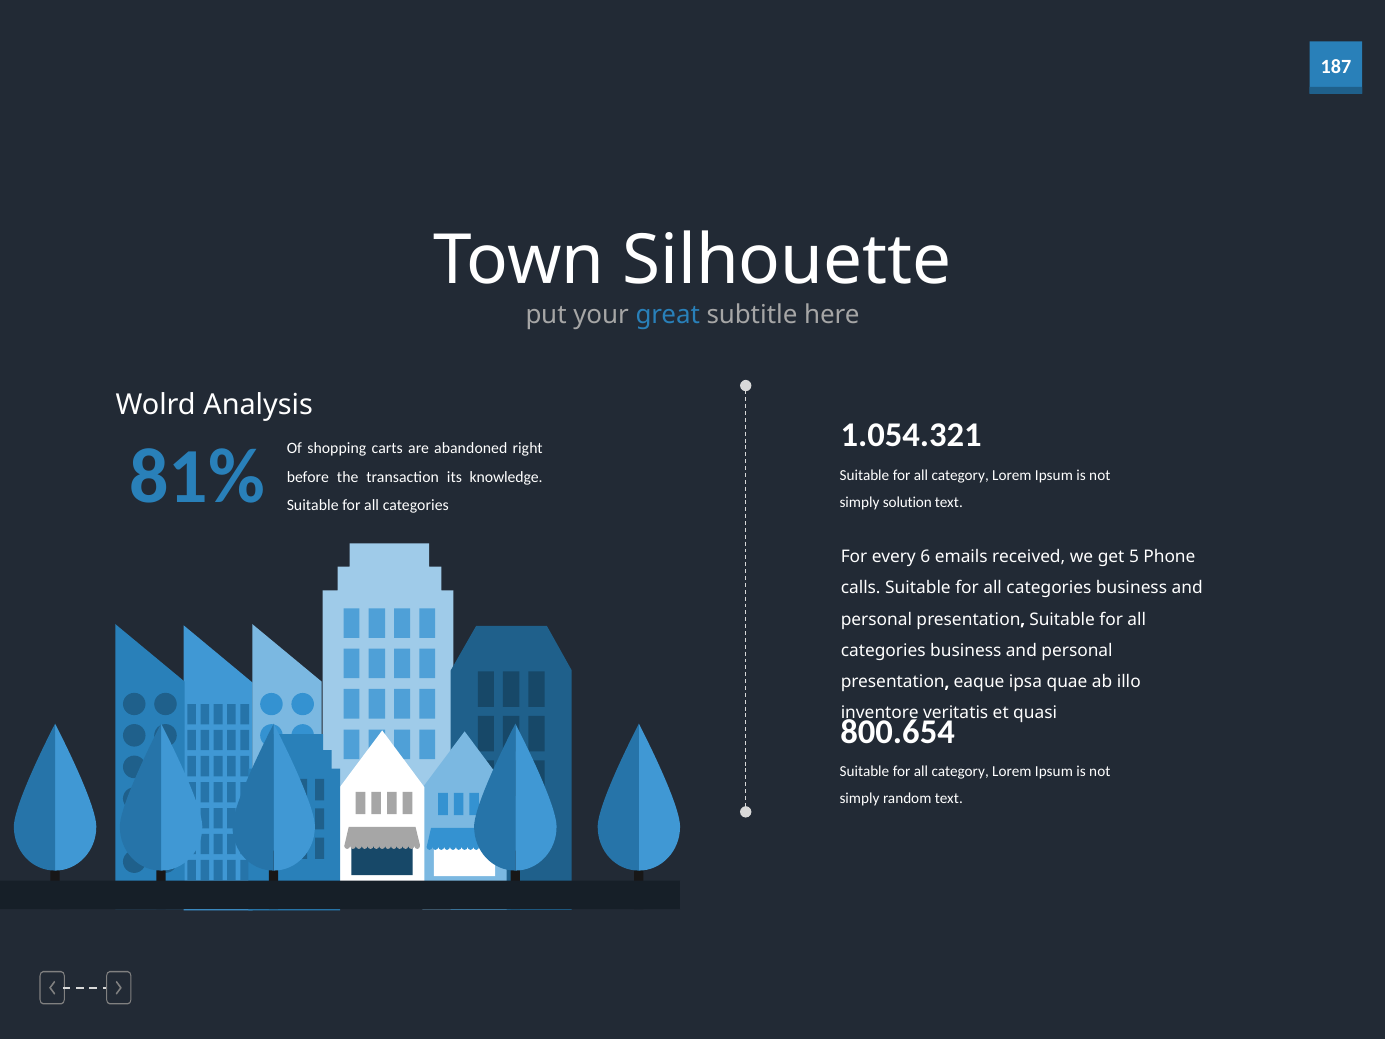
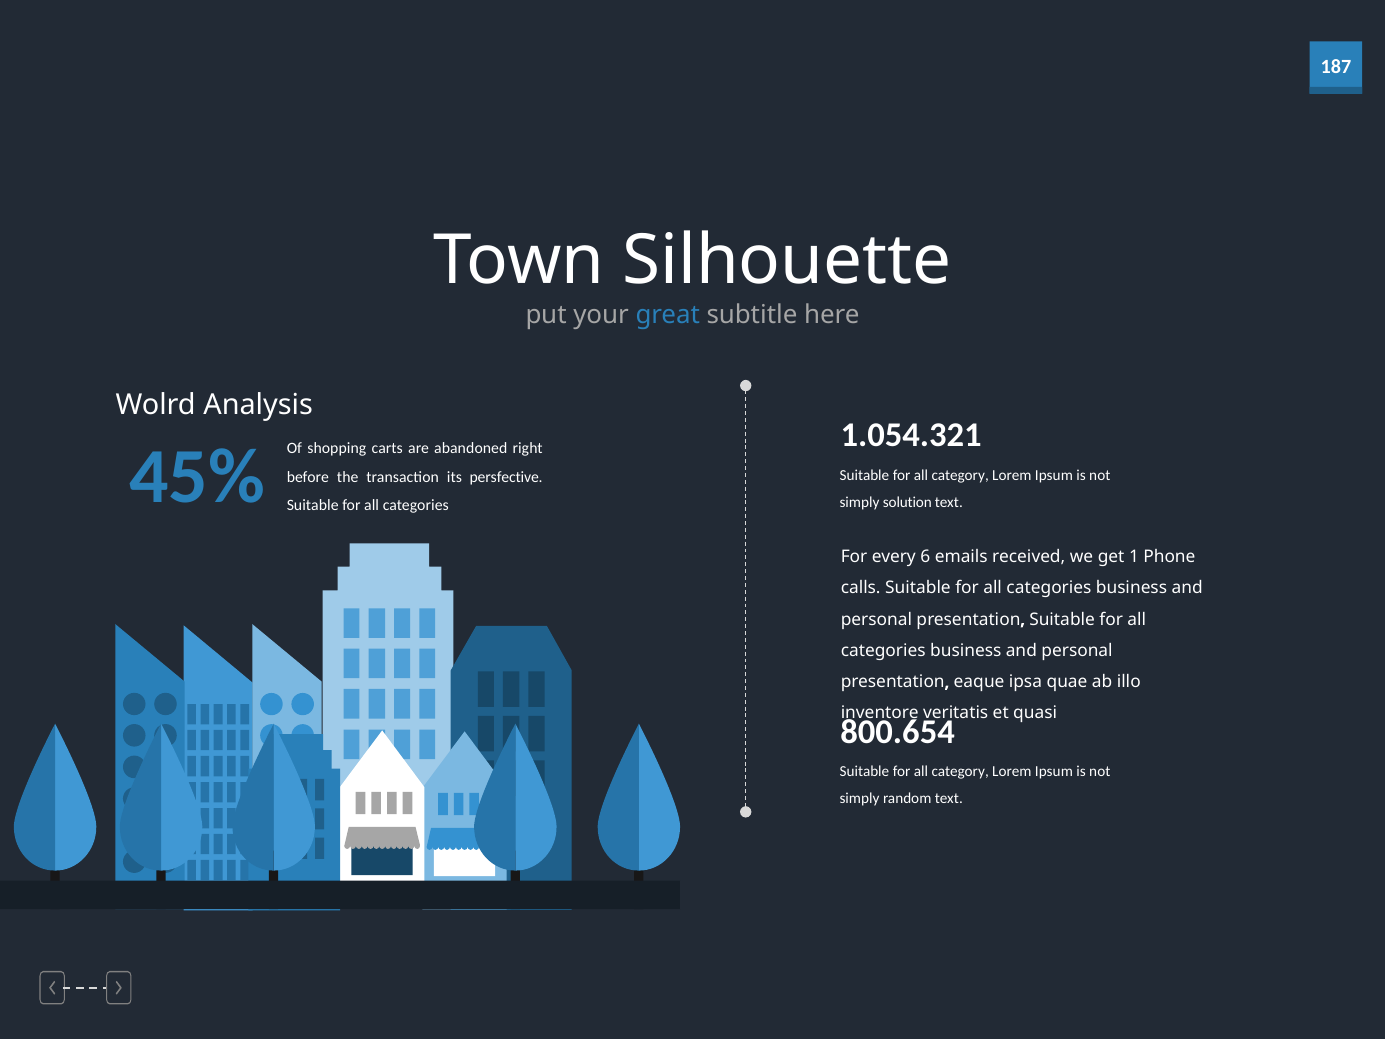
81%: 81% -> 45% (197, 477)
knowledge: knowledge -> persfective (506, 477)
5: 5 -> 1 (1134, 557)
